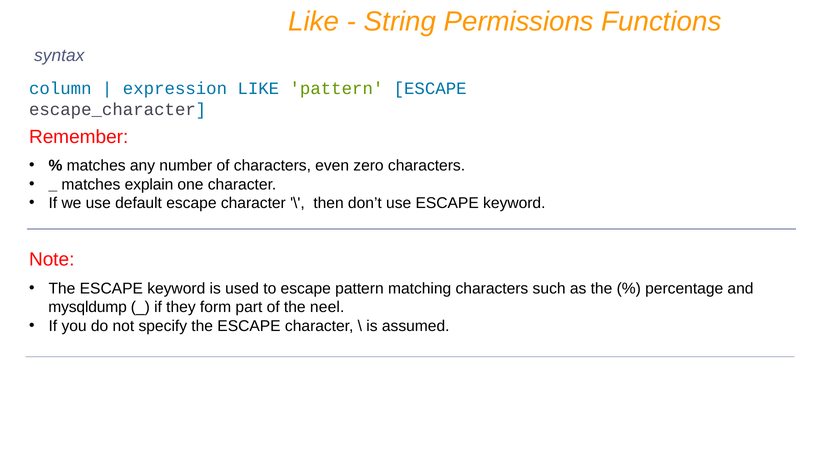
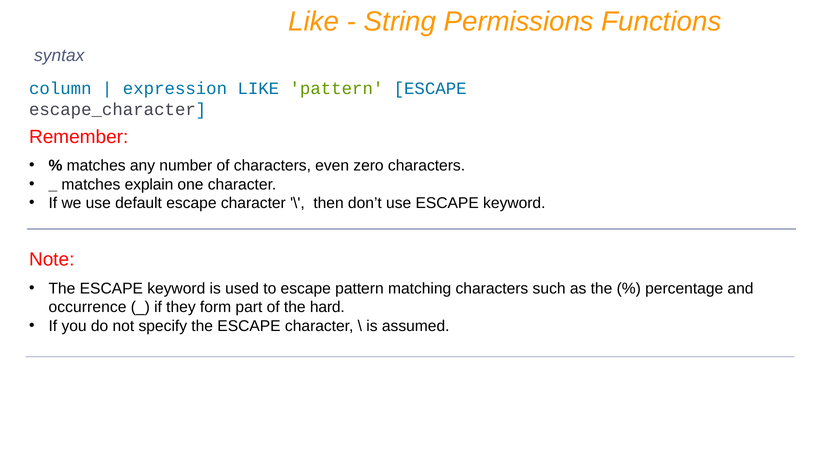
mysqldump: mysqldump -> occurrence (87, 307)
neel: neel -> hard (327, 307)
